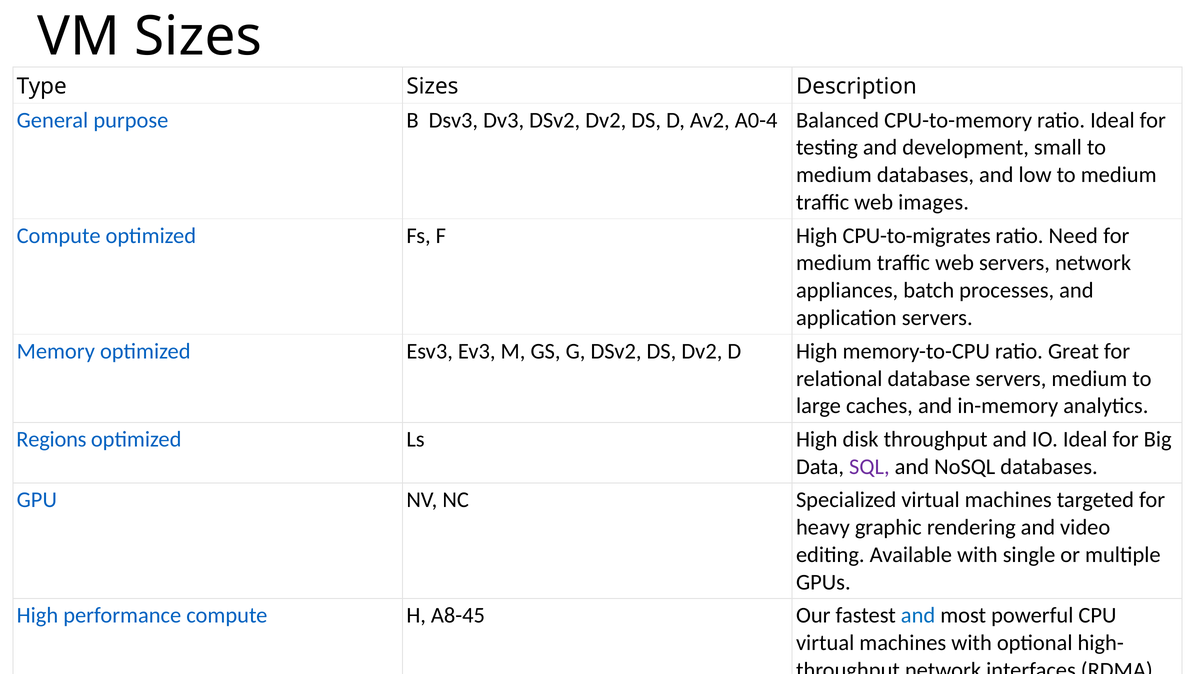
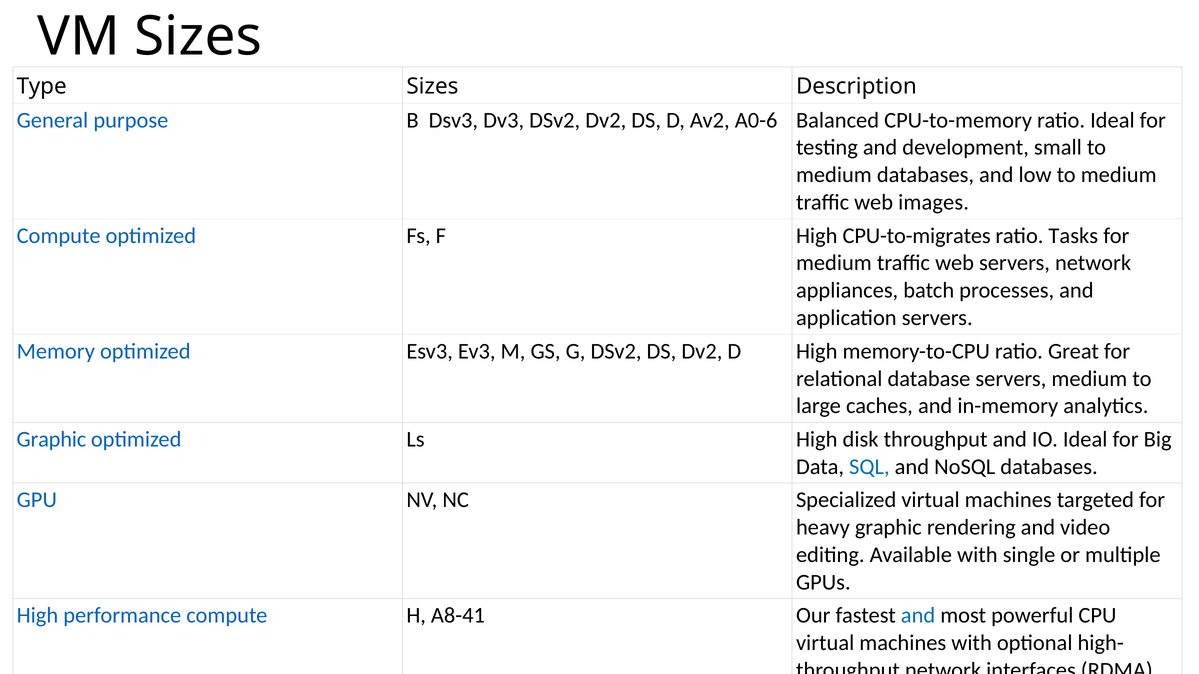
A0-4: A0-4 -> A0-6 (756, 120)
Need: Need -> Tasks (1073, 236)
Regions: Regions -> Graphic (51, 440)
SQL colour: purple -> blue (869, 467)
A8-45: A8-45 -> A8-41 (458, 616)
